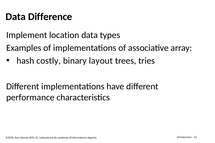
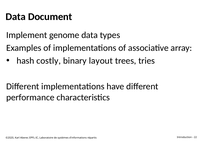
Difference: Difference -> Document (50, 17)
location: location -> genome (64, 35)
